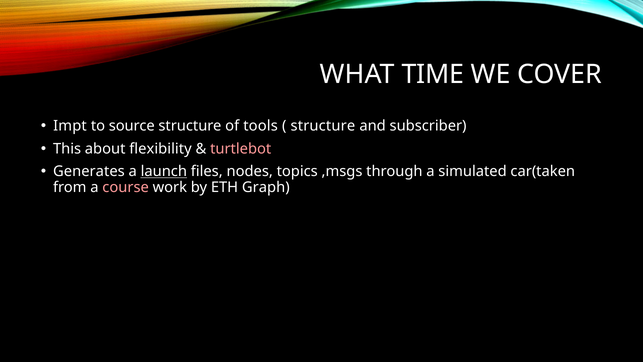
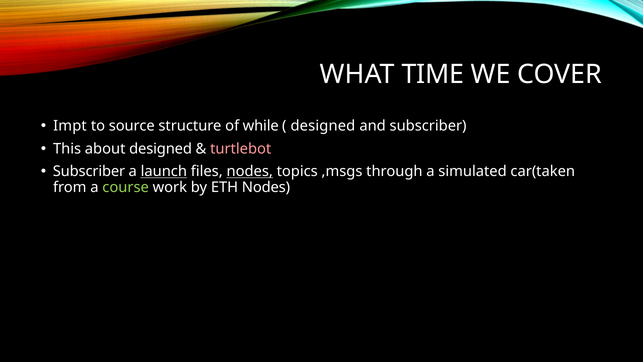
tools: tools -> while (261, 126)
structure: structure -> designed (323, 126)
about flexibility: flexibility -> designed (161, 149)
Generates: Generates -> Subscriber (89, 171)
nodes underline: none -> present (250, 171)
course colour: pink -> light green (126, 187)
ETH Graph: Graph -> Nodes (266, 187)
